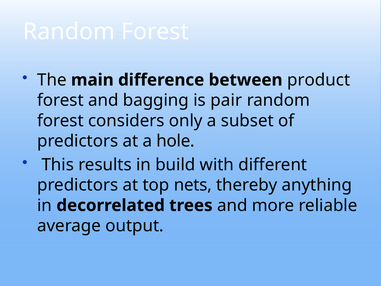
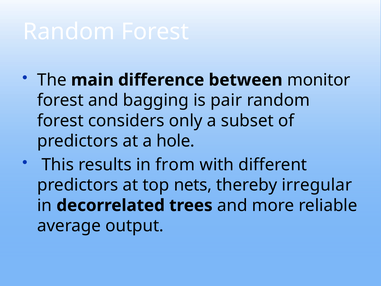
product: product -> monitor (319, 80)
build: build -> from (175, 165)
anything: anything -> irregular (317, 185)
